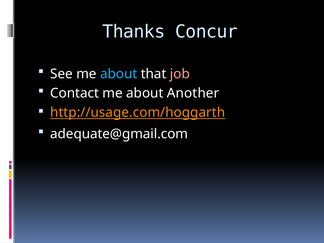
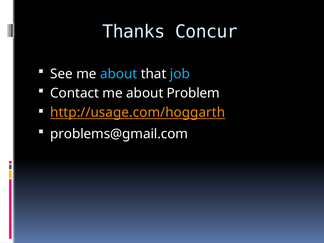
job colour: pink -> light blue (180, 74)
Another: Another -> Problem (193, 93)
adequate@gmail.com: adequate@gmail.com -> problems@gmail.com (119, 134)
